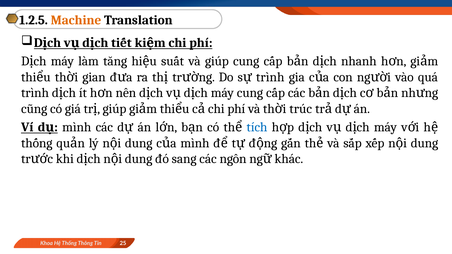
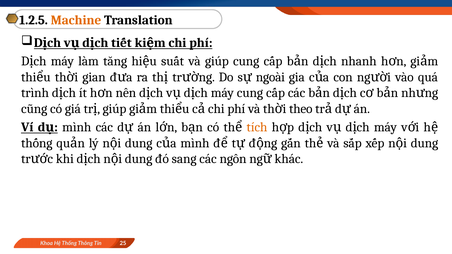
trình: trình -> ngoài (270, 77)
trúc: trúc -> theo (301, 109)
tích colour: blue -> orange (257, 127)
